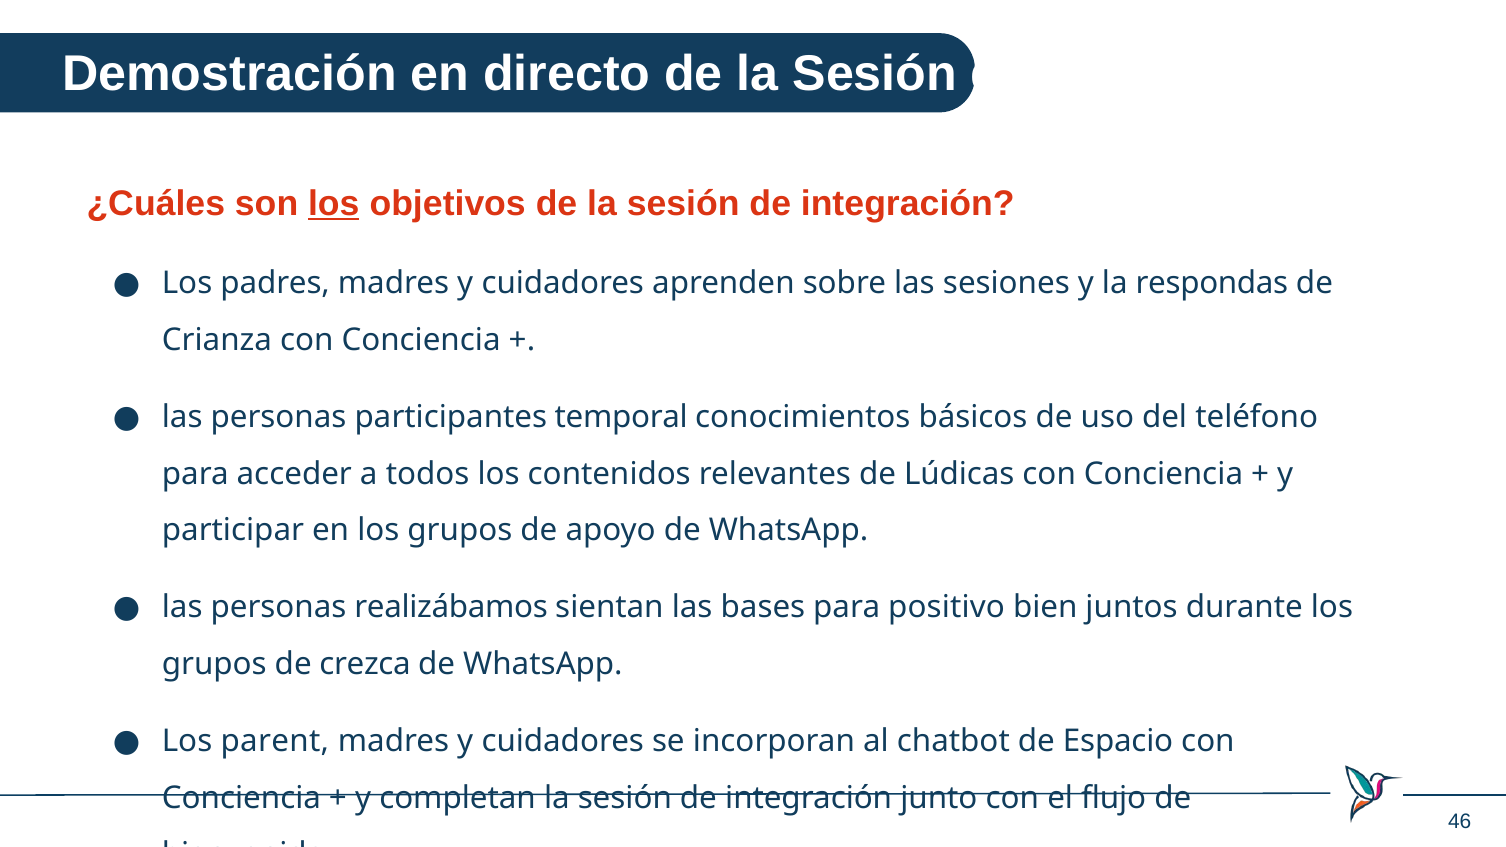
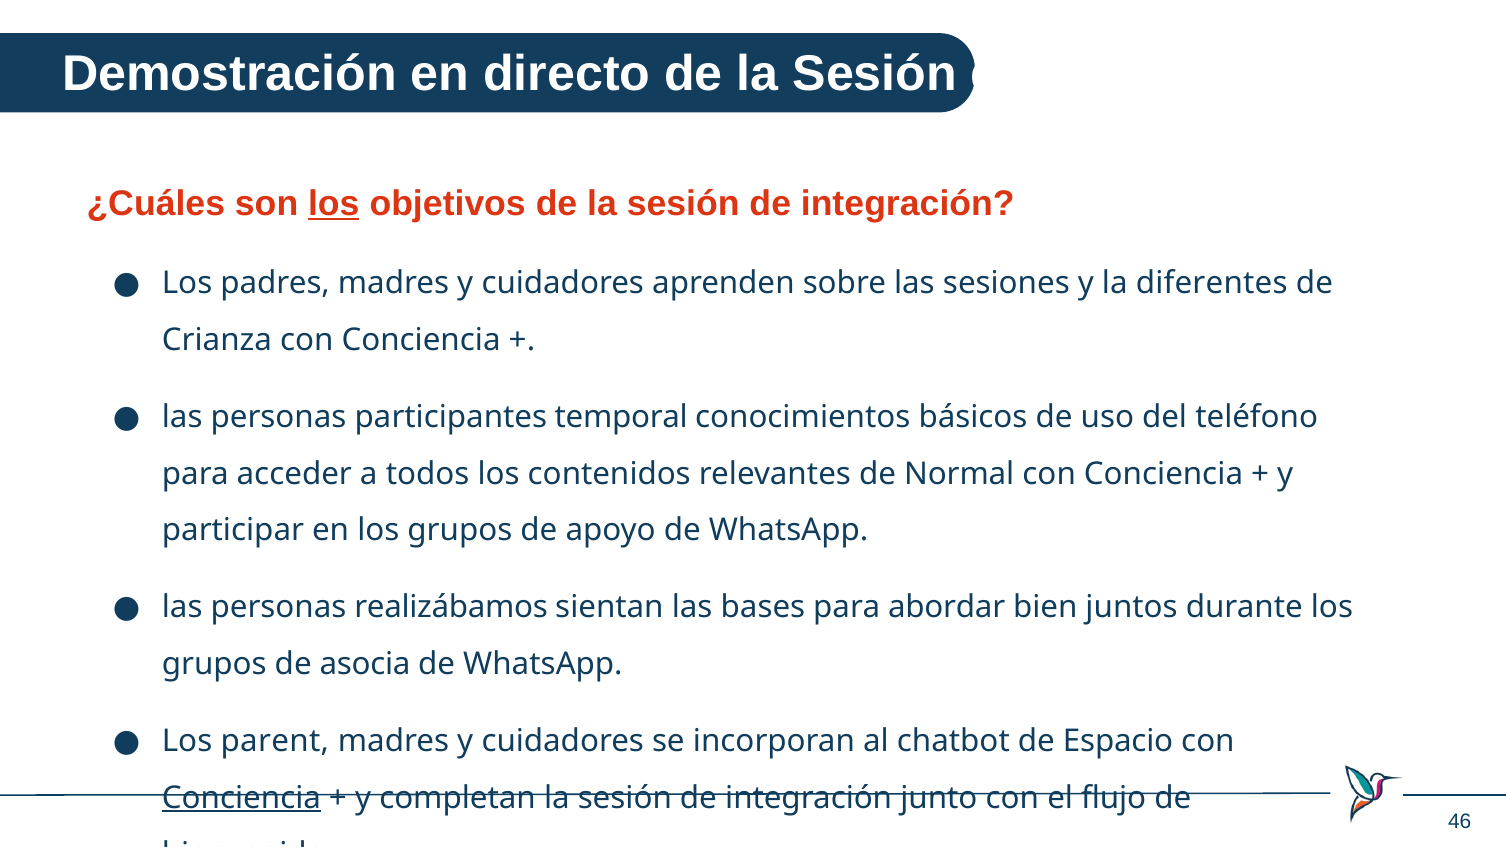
respondas: respondas -> diferentes (1212, 283)
Lúdicas: Lúdicas -> Normal (959, 474)
positivo: positivo -> abordar (947, 608)
crezca: crezca -> asocia (365, 664)
Conciencia underline: none -> present (241, 798)
